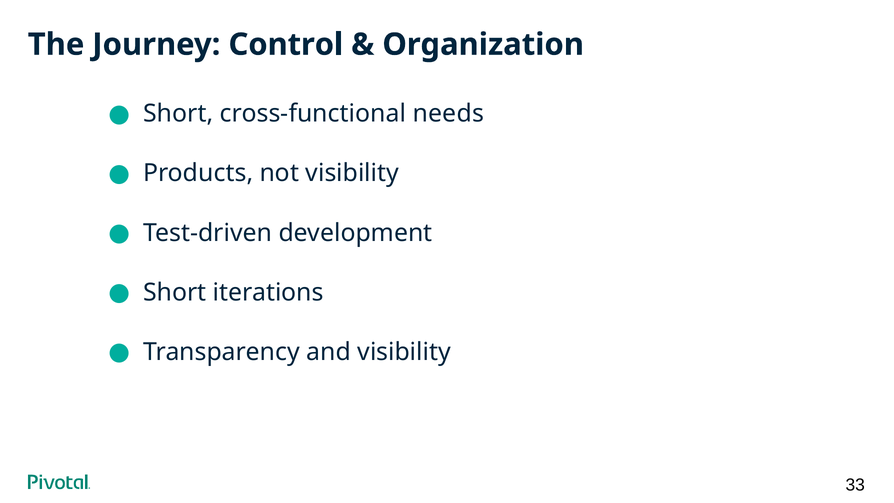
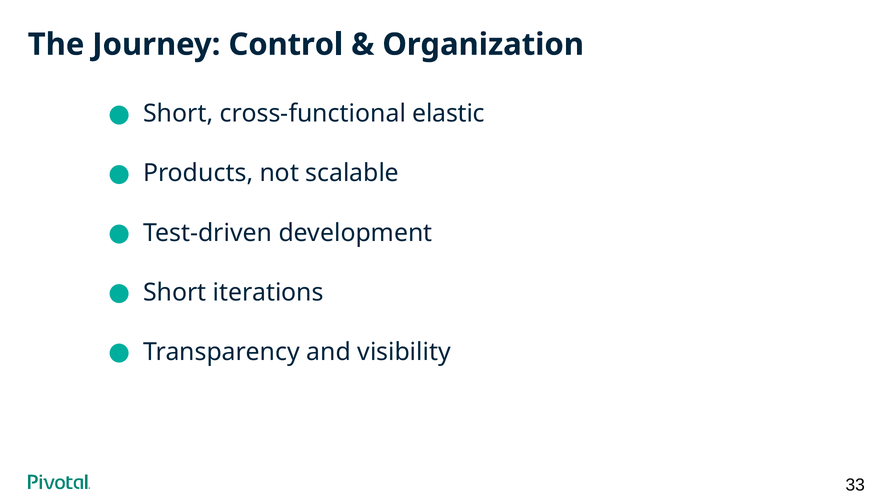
needs: needs -> elastic (449, 114)
not visibility: visibility -> scalable (352, 173)
